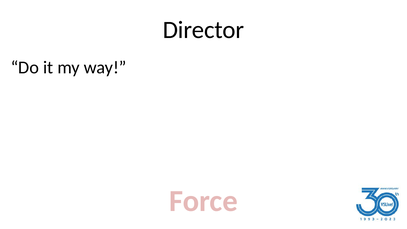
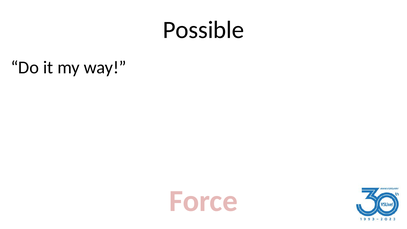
Director: Director -> Possible (204, 30)
